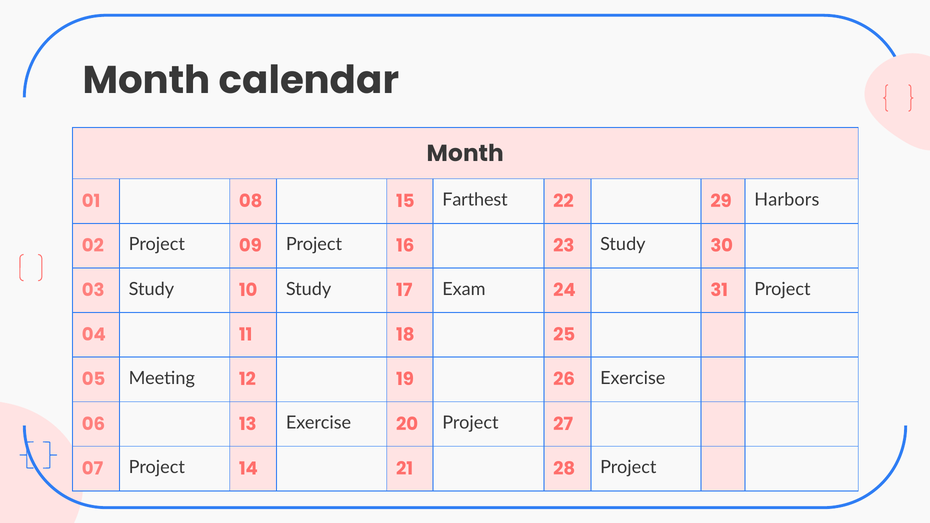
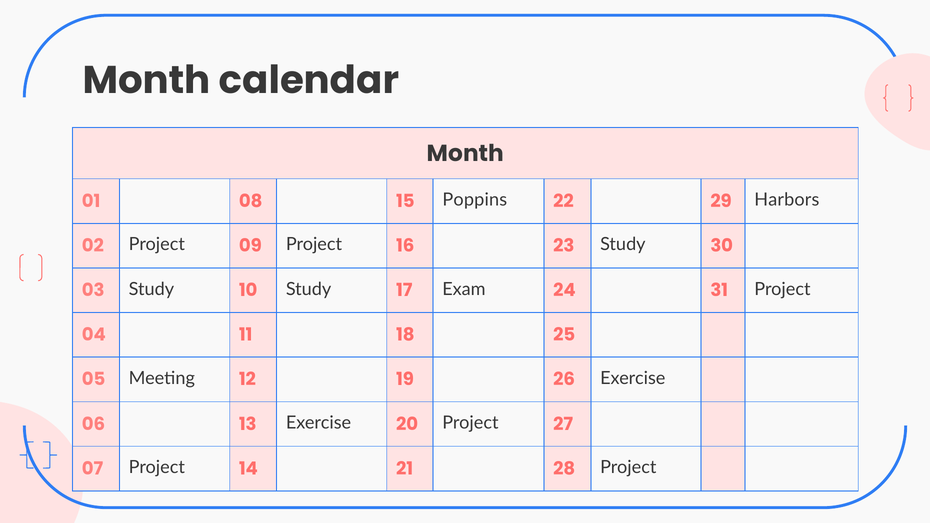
Farthest: Farthest -> Poppins (475, 200)
